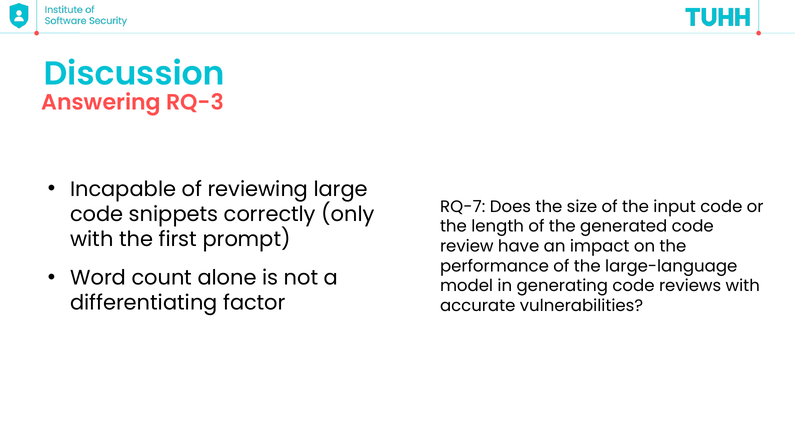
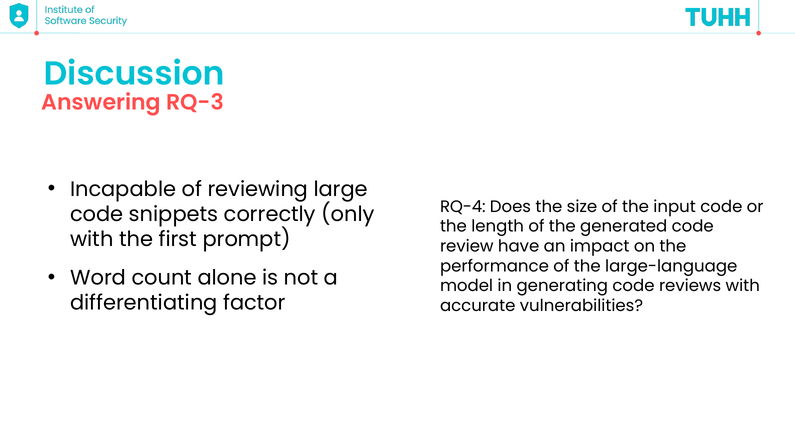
RQ-7: RQ-7 -> RQ-4 (463, 207)
